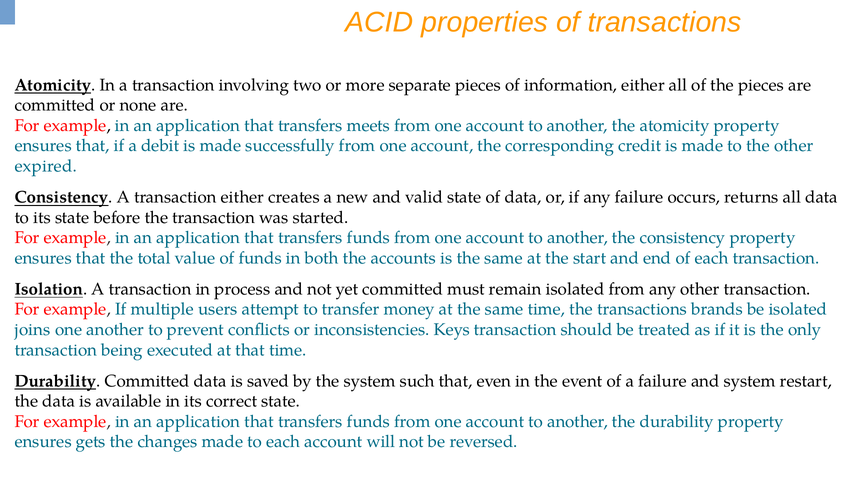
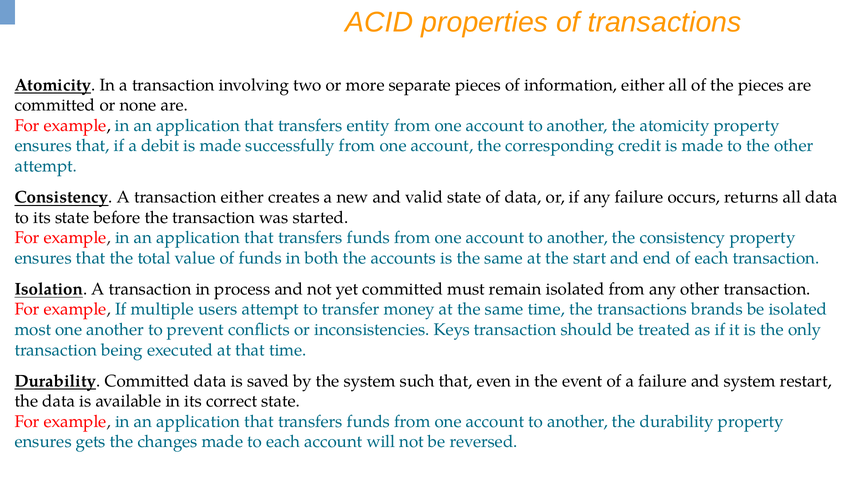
meets: meets -> entity (368, 126)
expired: expired -> attempt (46, 166)
joins: joins -> most (33, 330)
